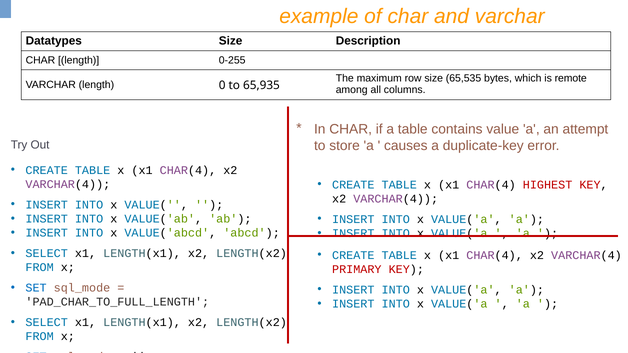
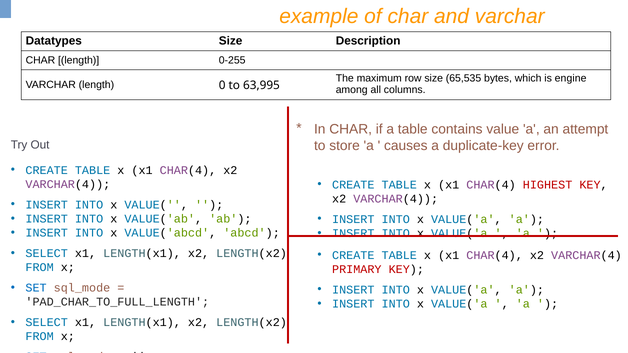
remote: remote -> engine (571, 78)
65,935: 65,935 -> 63,995 (261, 85)
